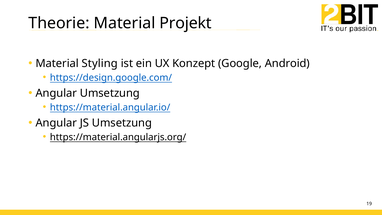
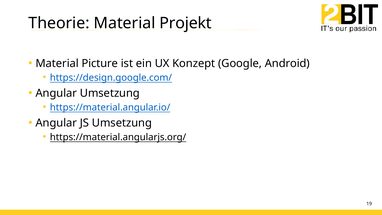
Styling: Styling -> Picture (100, 63)
